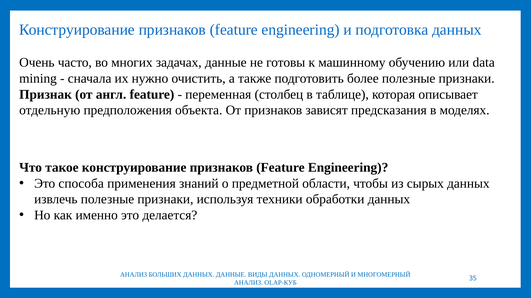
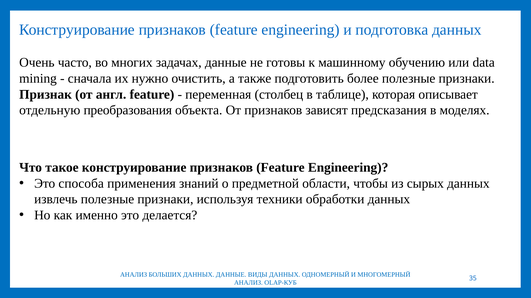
предположения: предположения -> преобразования (128, 111)
